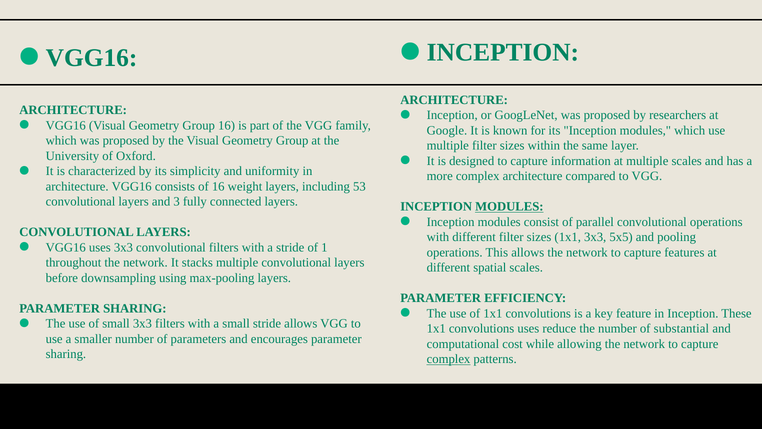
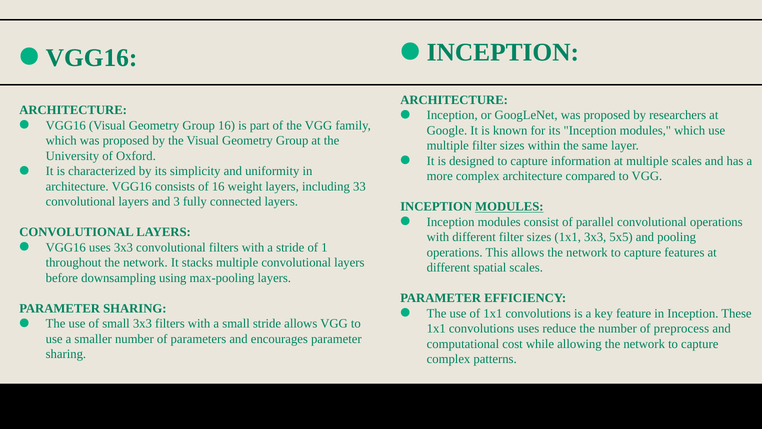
53: 53 -> 33 (359, 186)
substantial: substantial -> preprocess (681, 328)
complex underline: present -> none (449, 359)
